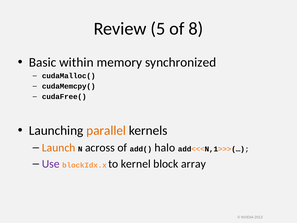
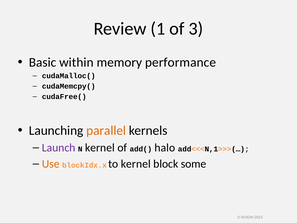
5: 5 -> 1 (158, 29)
8: 8 -> 3 (196, 29)
synchronized: synchronized -> performance (181, 62)
Launch colour: orange -> purple (59, 148)
N across: across -> kernel (100, 148)
Use colour: purple -> orange (51, 164)
array: array -> some (194, 164)
